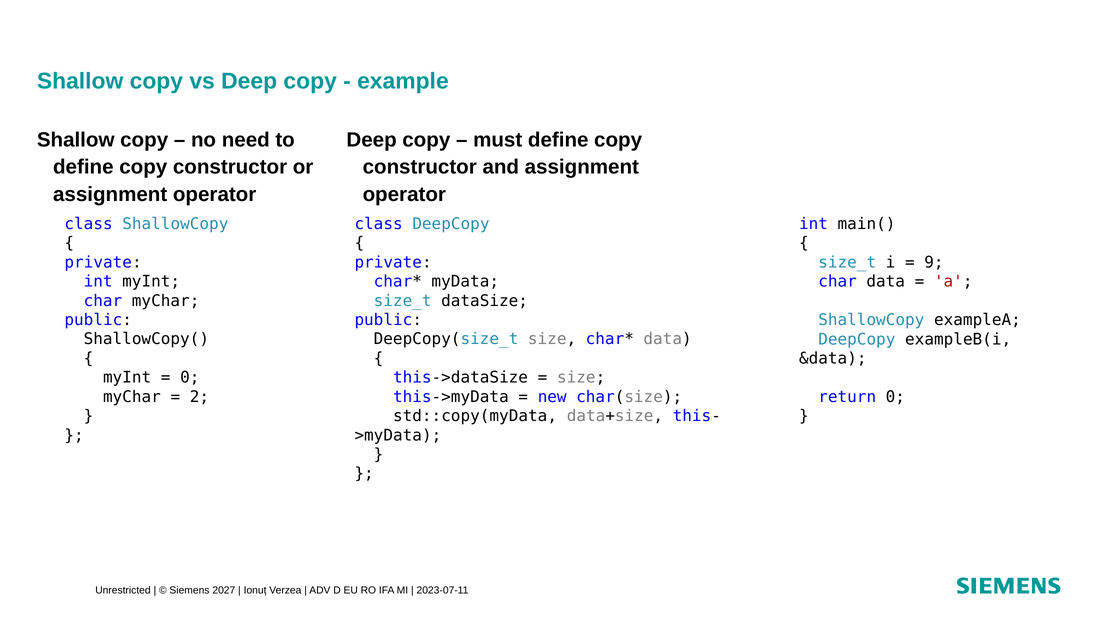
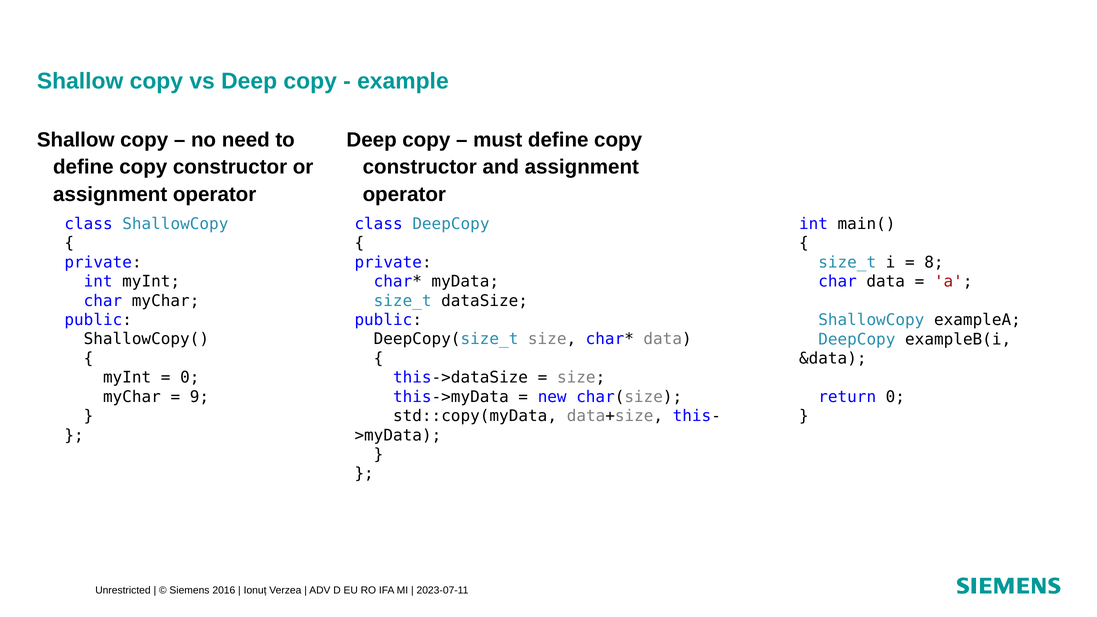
9: 9 -> 8 (934, 262)
2: 2 -> 9 (199, 397)
2027: 2027 -> 2016 (224, 590)
